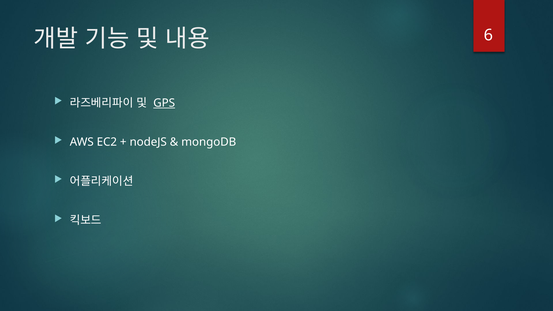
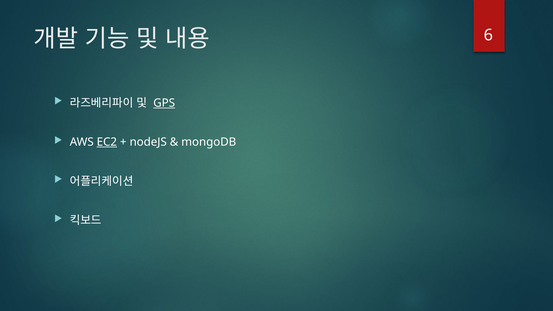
EC2 underline: none -> present (107, 142)
